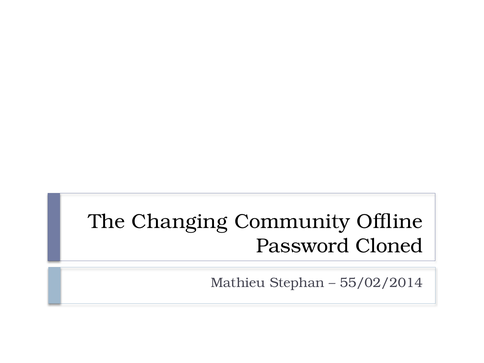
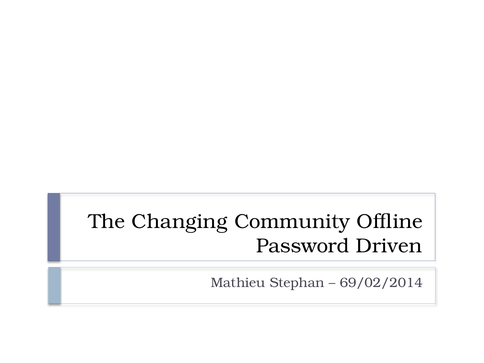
Cloned: Cloned -> Driven (389, 246)
55/02/2014: 55/02/2014 -> 69/02/2014 (381, 283)
